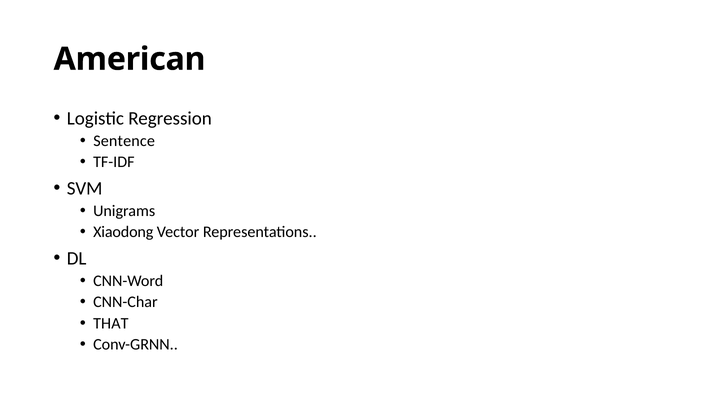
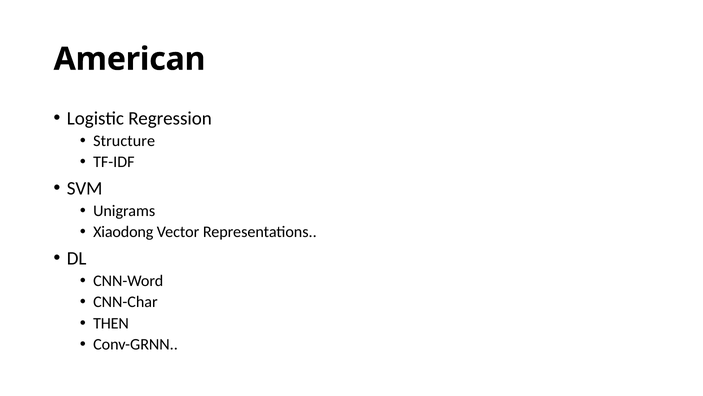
Sentence: Sentence -> Structure (124, 141)
THAT: THAT -> THEN (111, 323)
